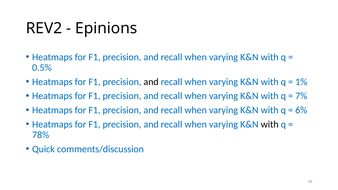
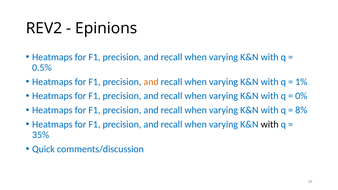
and colour: black -> orange (151, 82)
7%: 7% -> 0% (301, 96)
6%: 6% -> 8% (301, 110)
78%: 78% -> 35% (41, 135)
